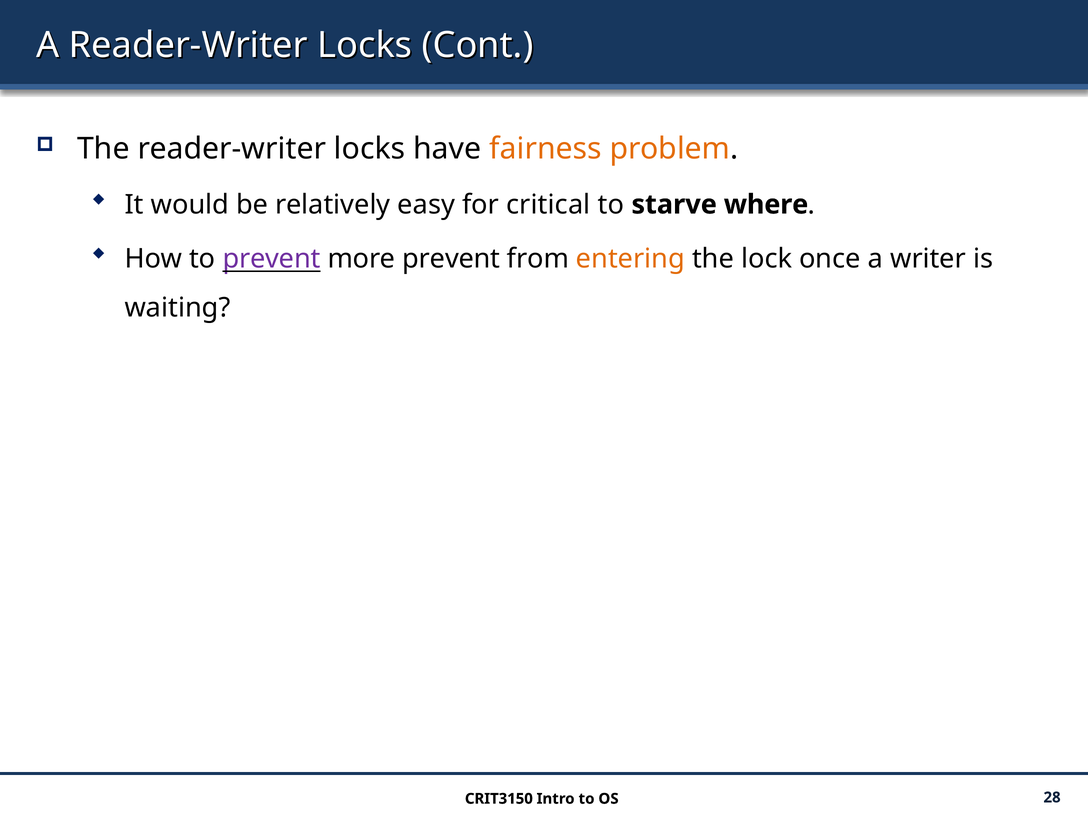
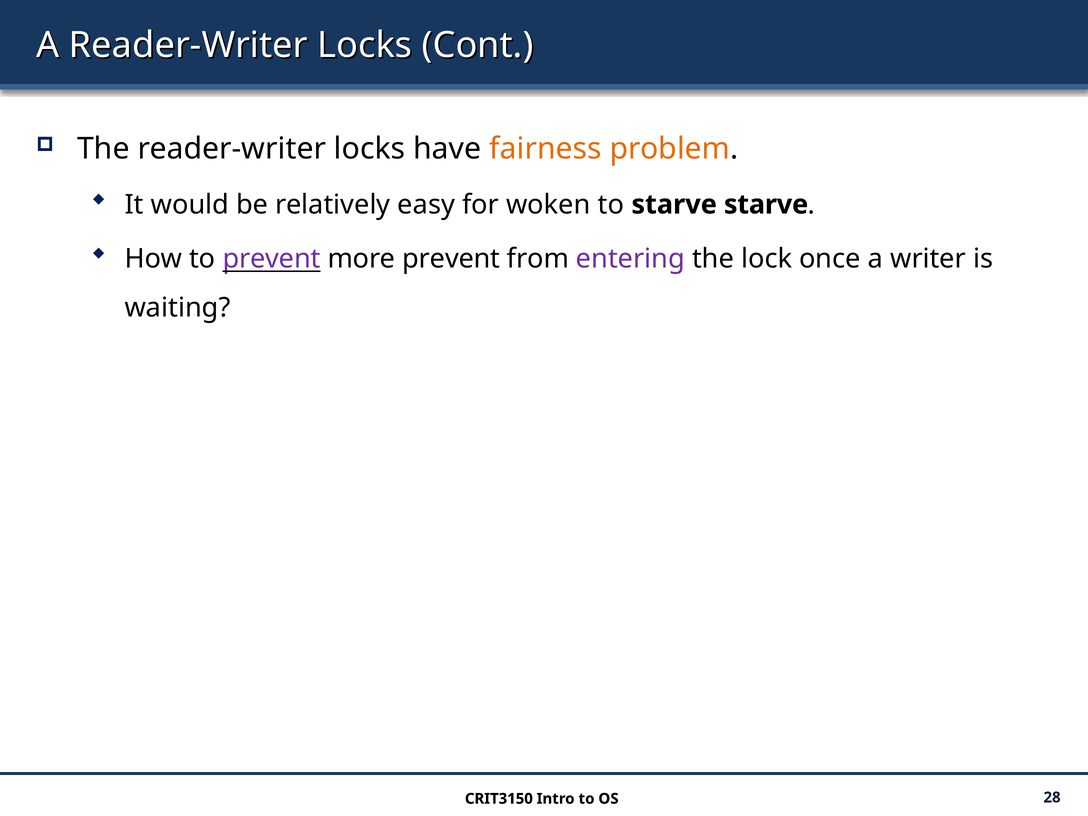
critical: critical -> woken (548, 205)
starve where: where -> starve (766, 205)
entering colour: orange -> purple (630, 259)
